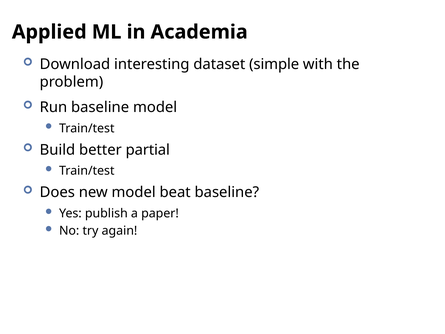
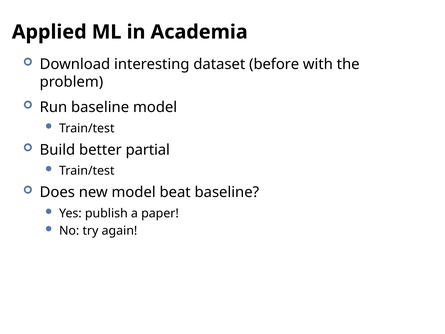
simple: simple -> before (274, 64)
